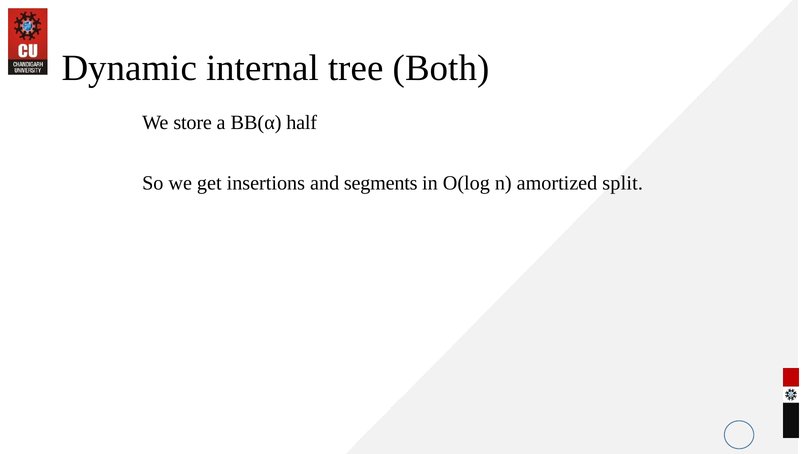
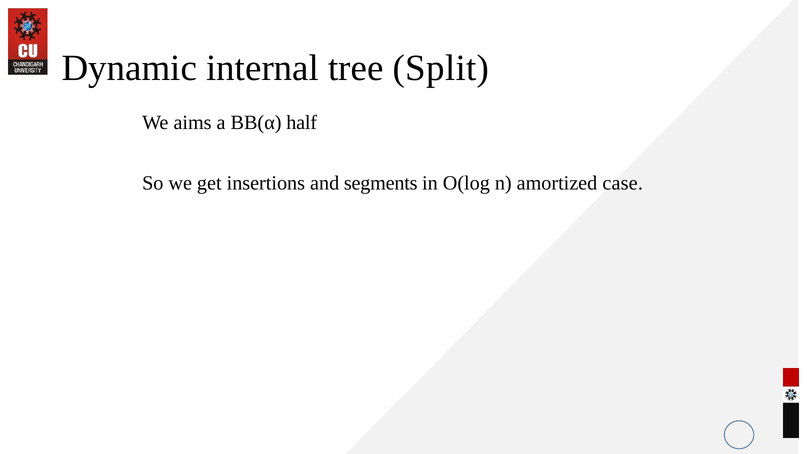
Both: Both -> Split (441, 68)
store: store -> aims (193, 122)
split: split -> case (623, 183)
